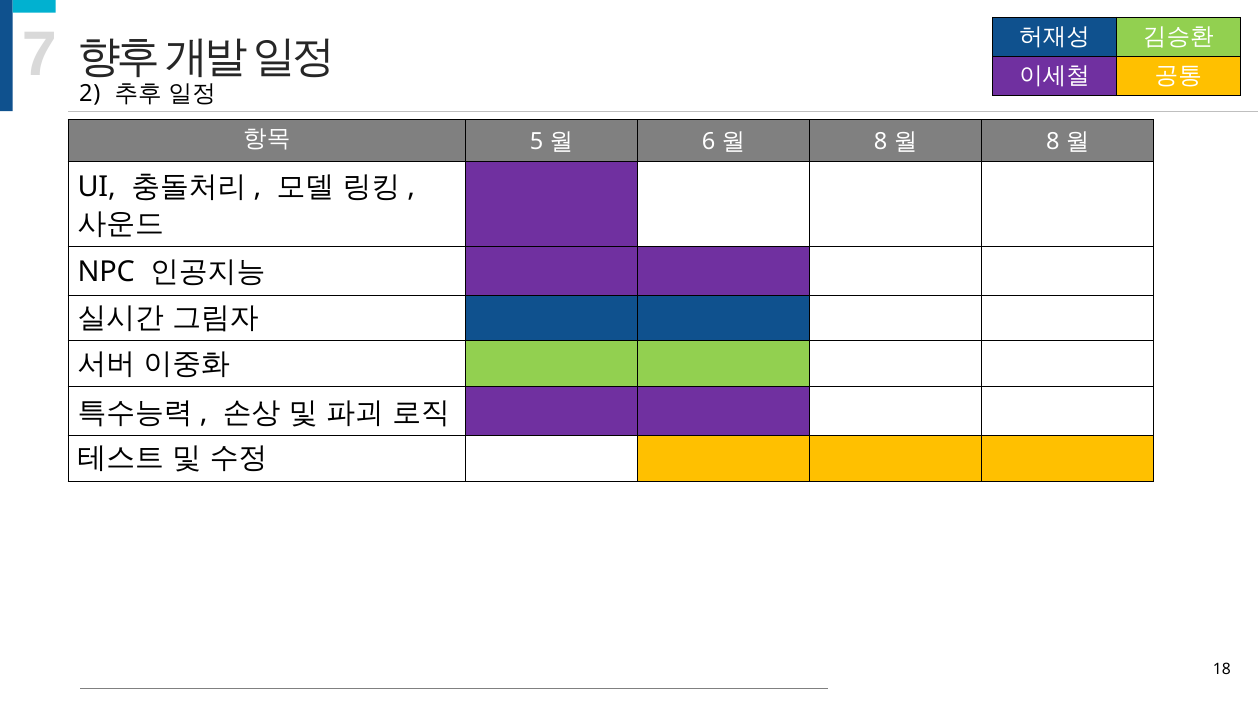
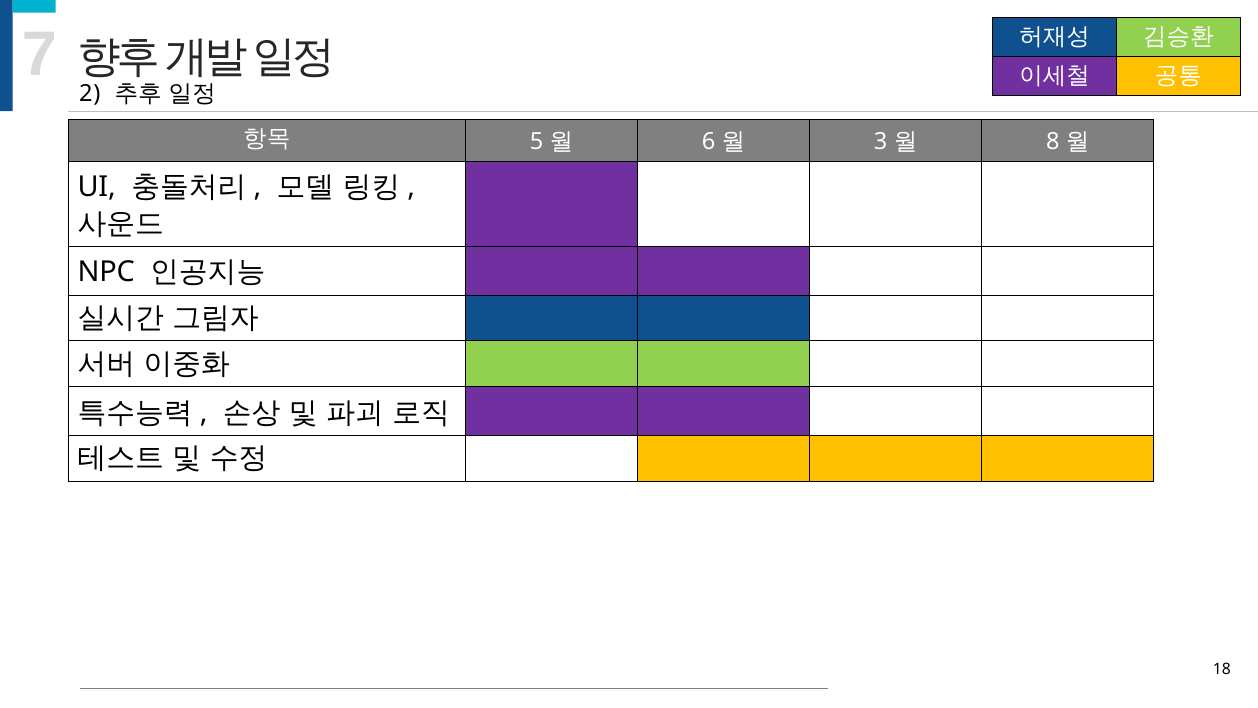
8: 8 -> 3 (881, 142)
